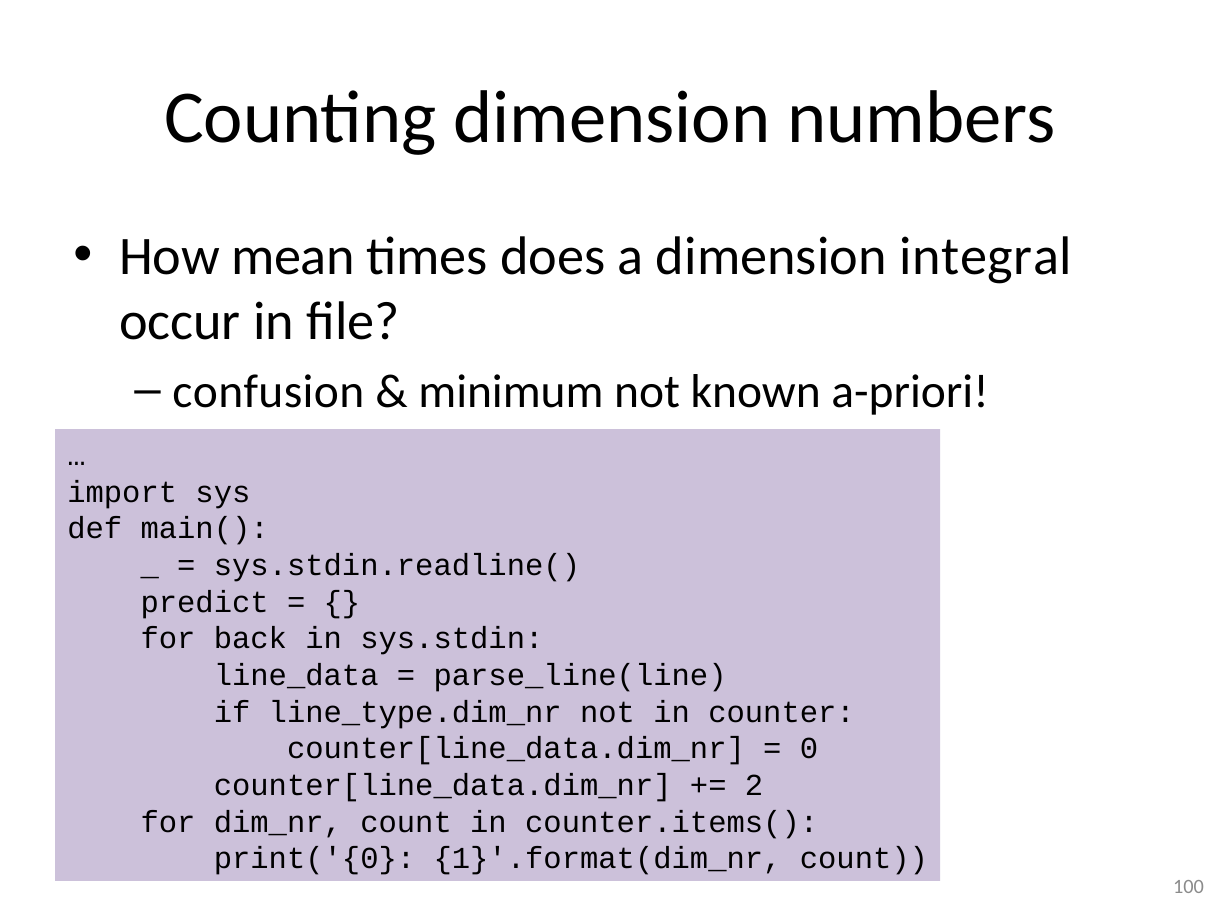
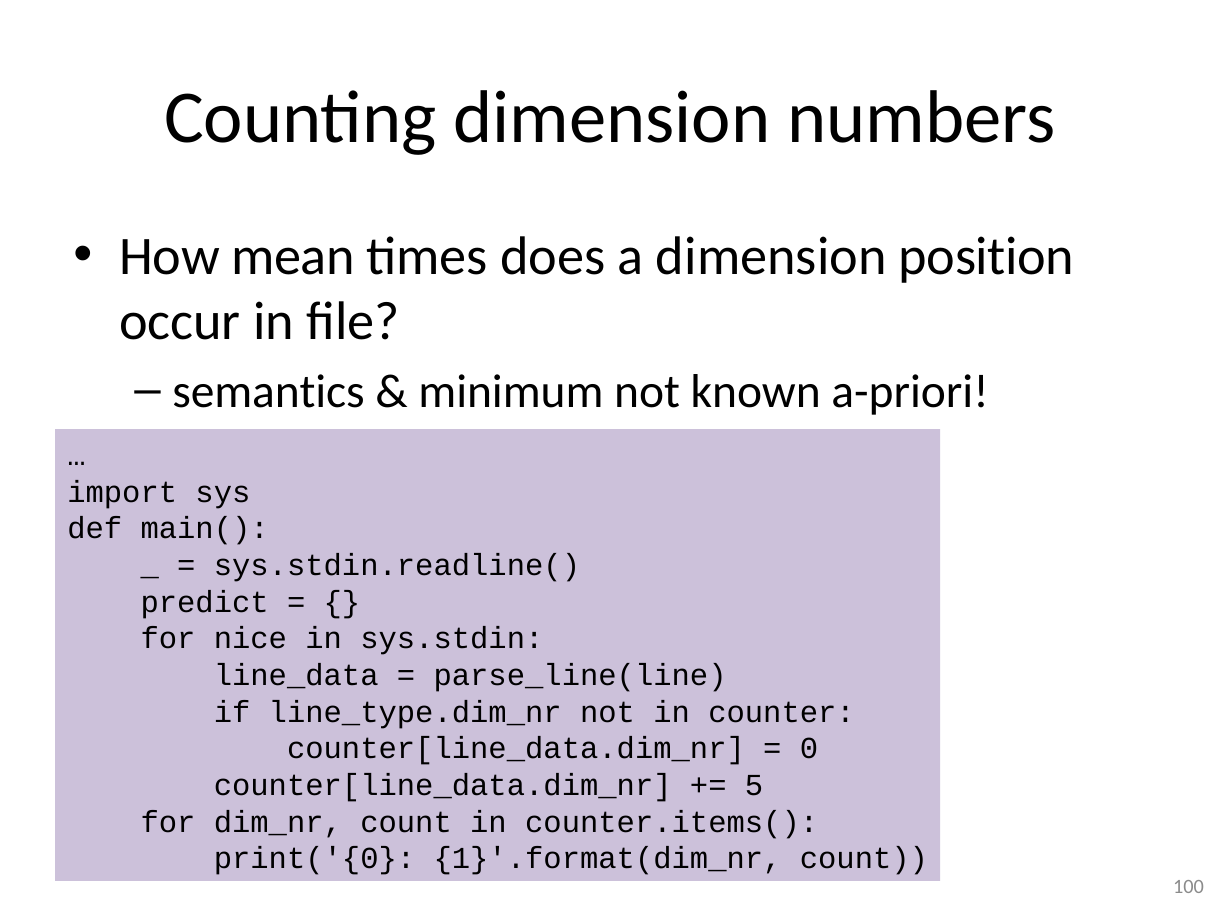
integral: integral -> position (987, 256)
confusion: confusion -> semantics (269, 391)
back: back -> nice (250, 639)
2: 2 -> 5 (754, 785)
